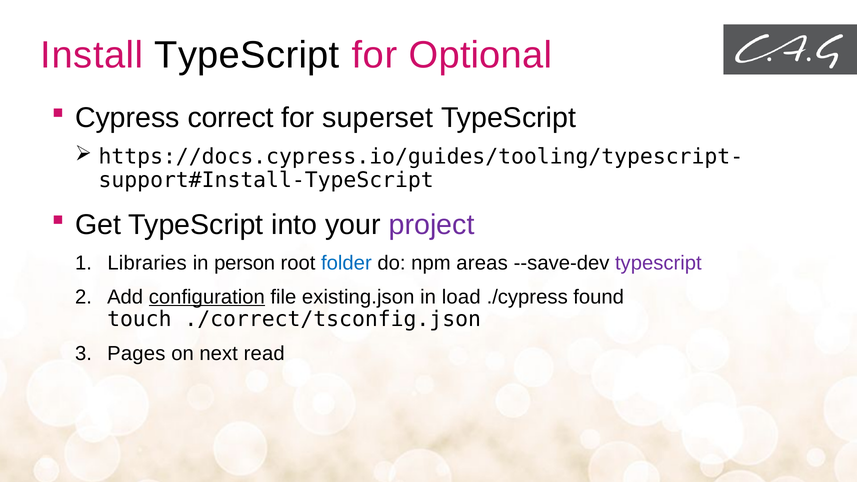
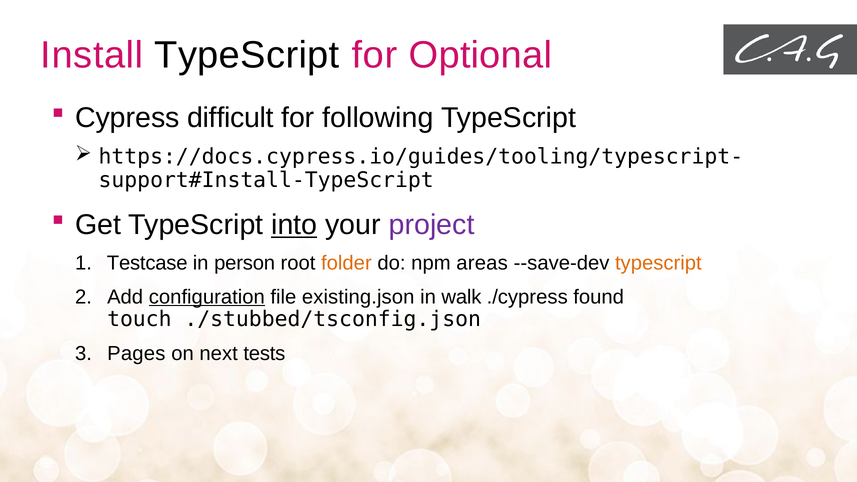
correct: correct -> difficult (231, 118)
superset: superset -> following (378, 118)
into underline: none -> present (294, 225)
Libraries: Libraries -> Testcase (147, 263)
folder colour: blue -> orange (346, 263)
typescript colour: purple -> orange (658, 263)
load: load -> walk (461, 297)
./correct/tsconfig.json: ./correct/tsconfig.json -> ./stubbed/tsconfig.json (333, 319)
read: read -> tests (264, 354)
